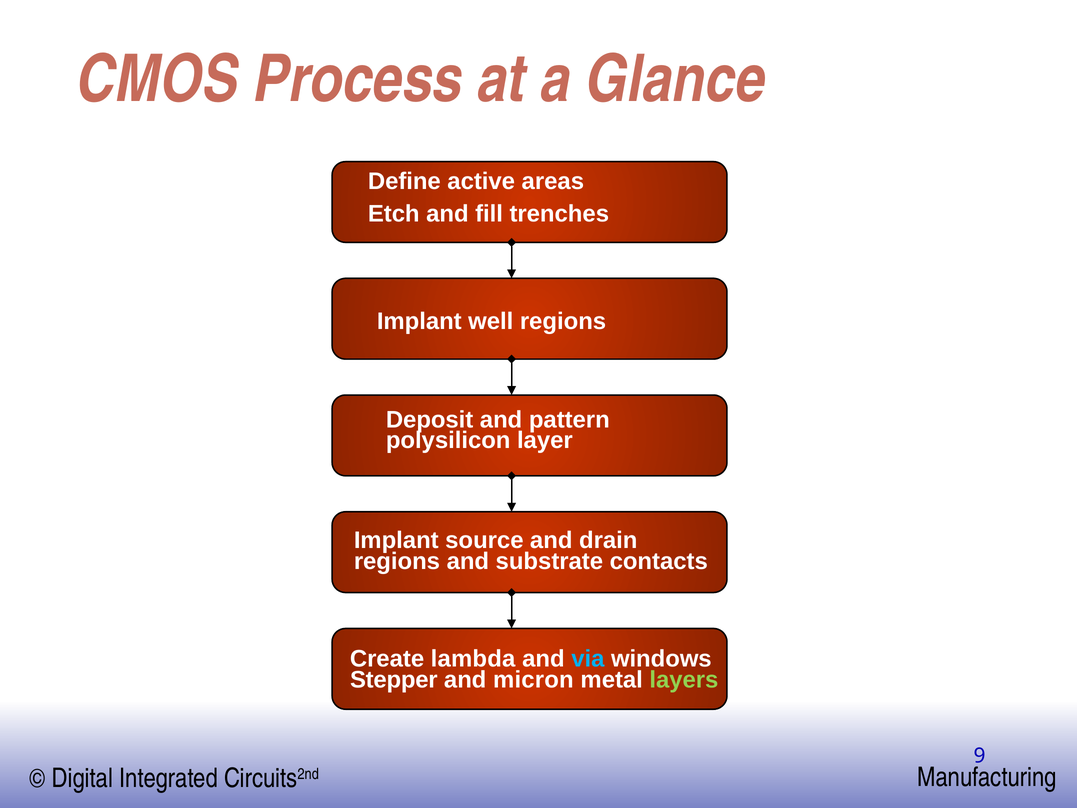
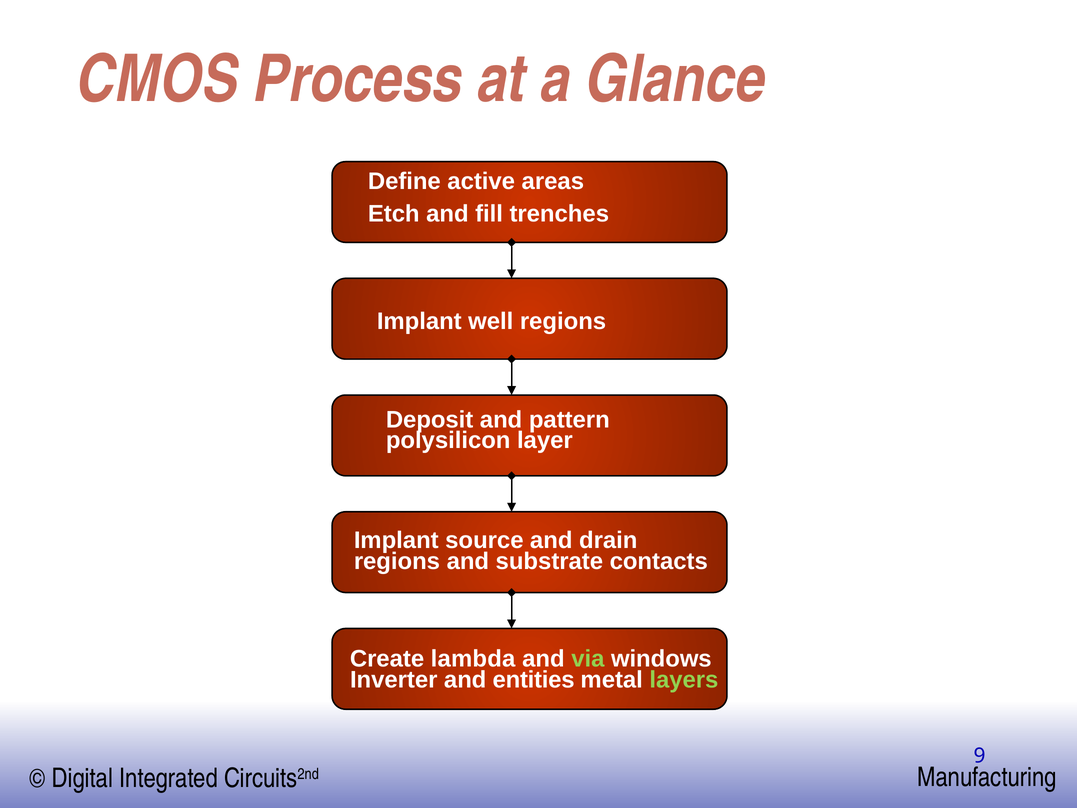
via colour: light blue -> light green (588, 659)
Stepper: Stepper -> Inverter (394, 679)
micron: micron -> entities (534, 679)
